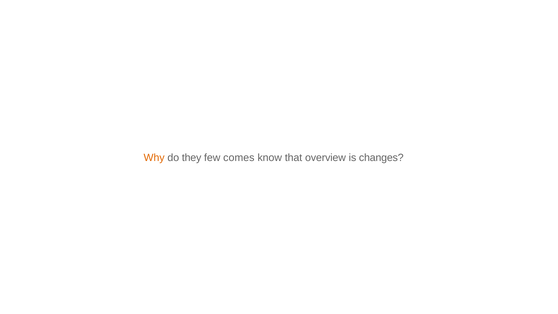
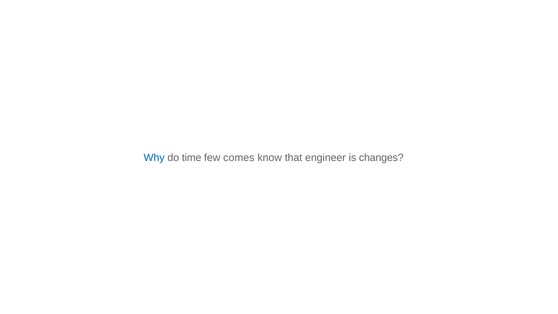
Why colour: orange -> blue (154, 158)
they: they -> time (192, 158)
overview: overview -> engineer (325, 158)
